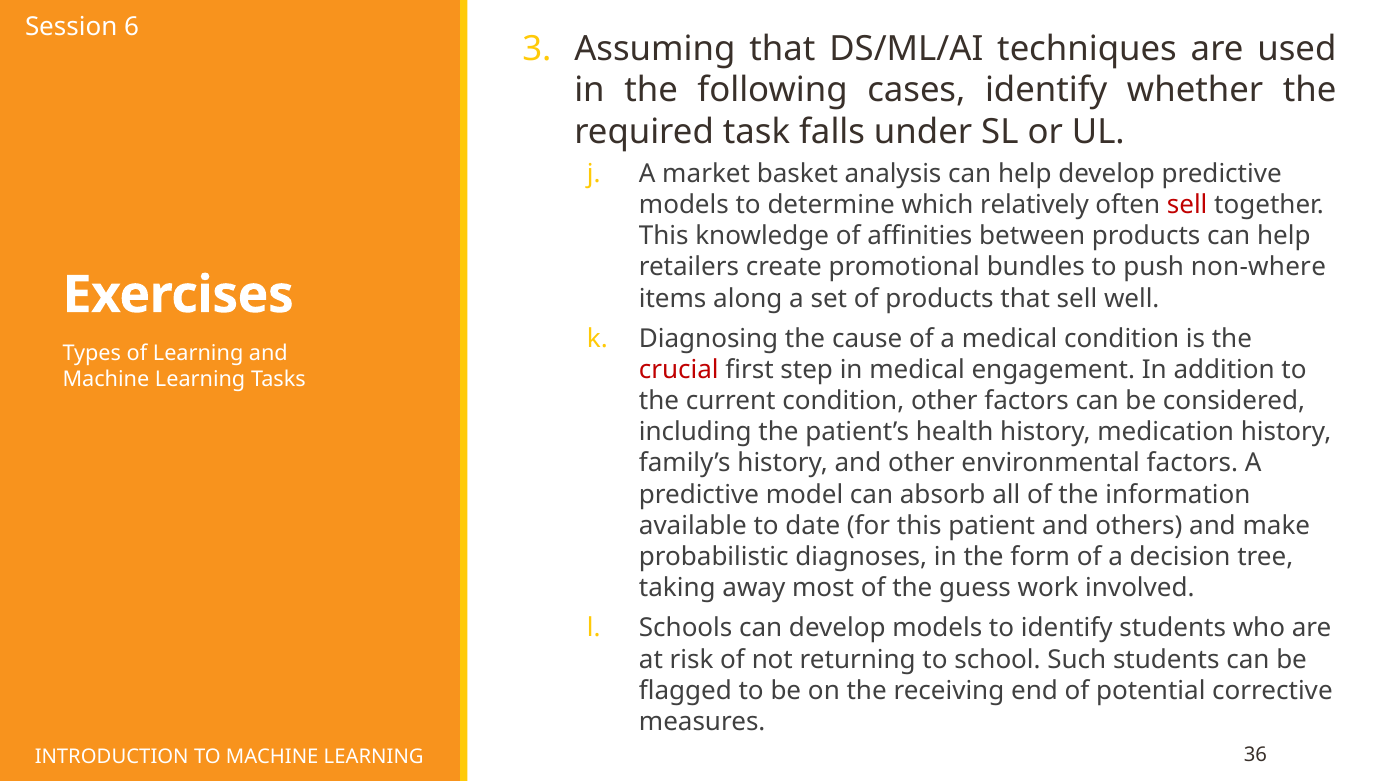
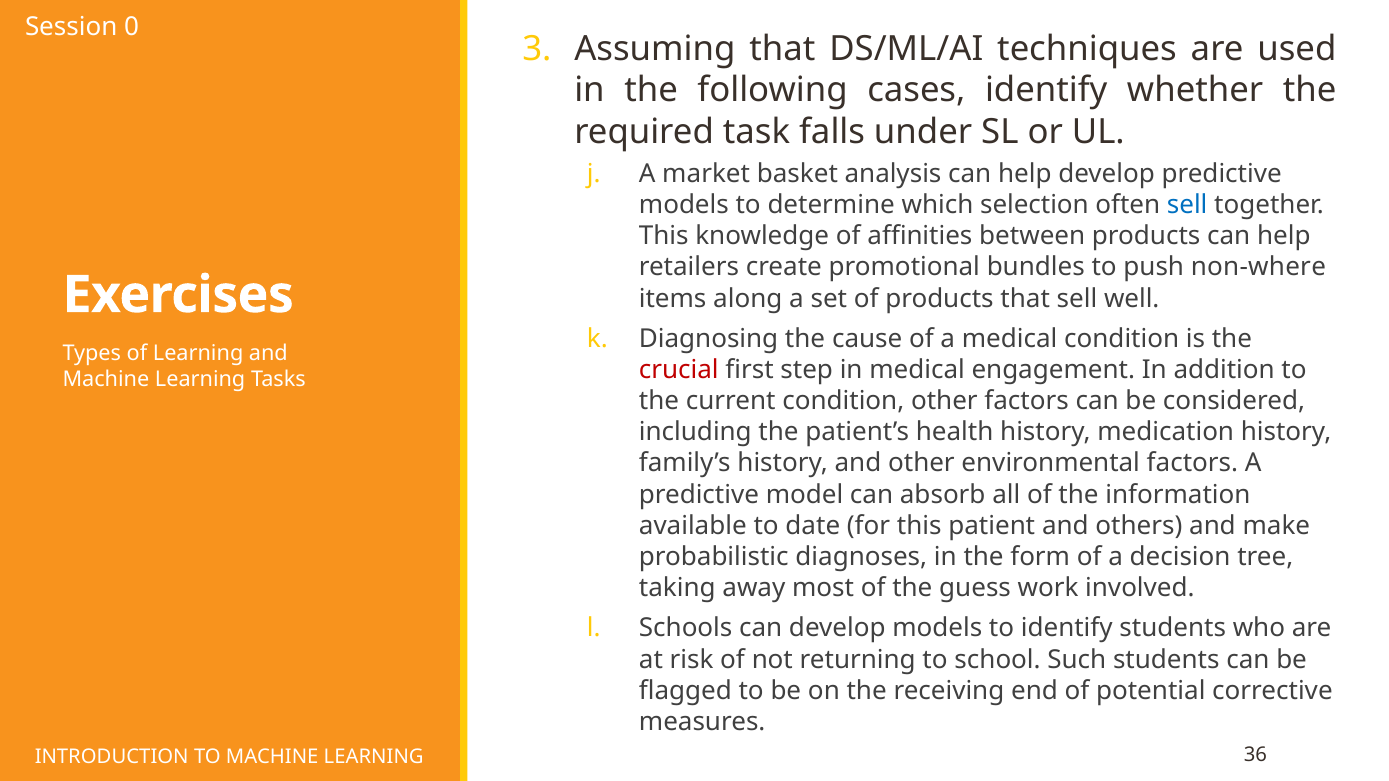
6: 6 -> 0 (132, 27)
relatively: relatively -> selection (1034, 205)
sell colour: red -> blue (1187, 205)
